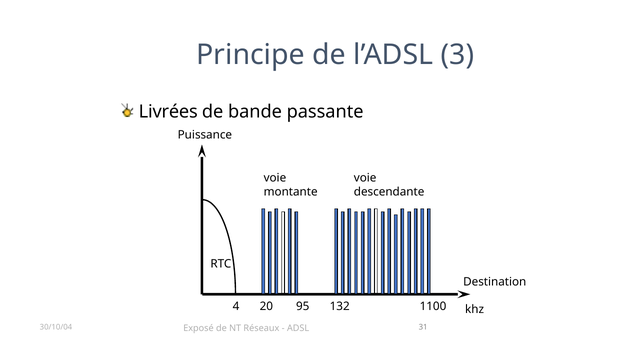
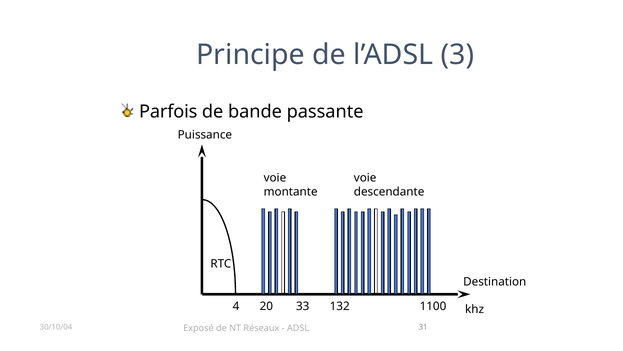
Livrées: Livrées -> Parfois (168, 112)
95: 95 -> 33 (303, 306)
